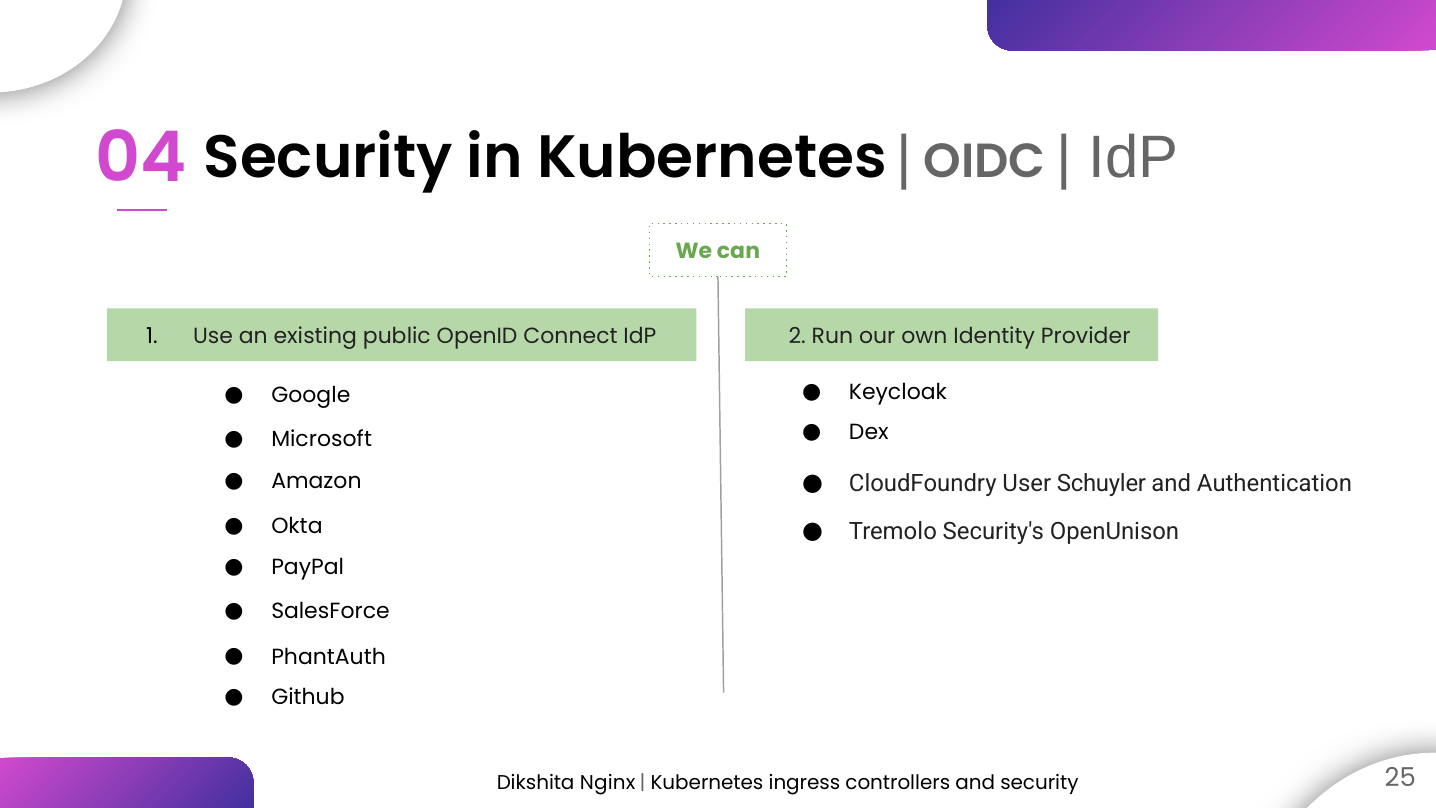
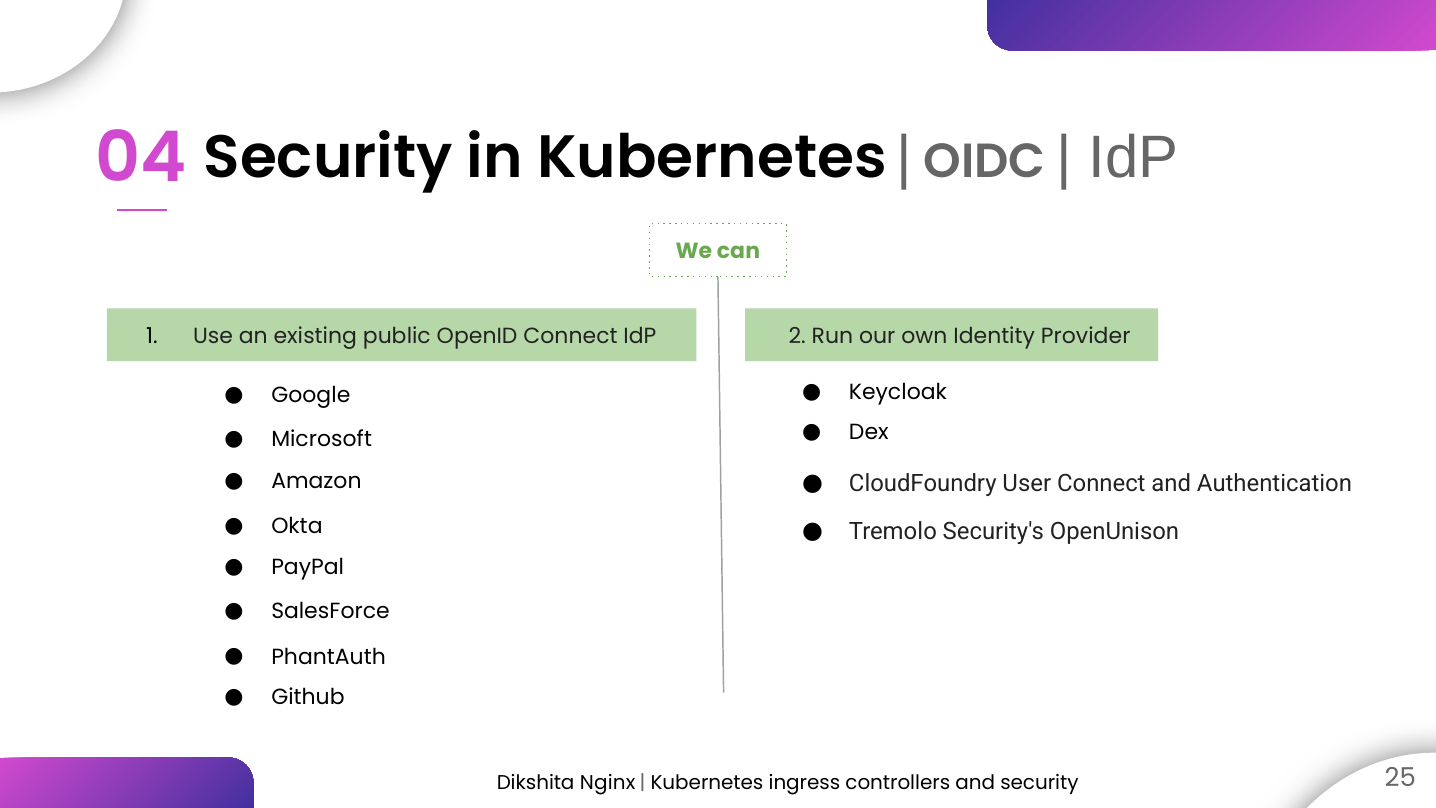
User Schuyler: Schuyler -> Connect (1101, 484)
